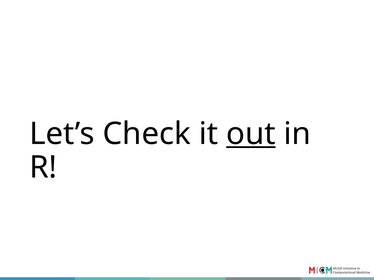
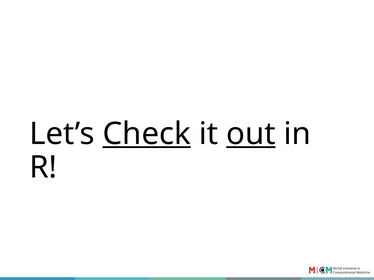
Check underline: none -> present (147, 134)
